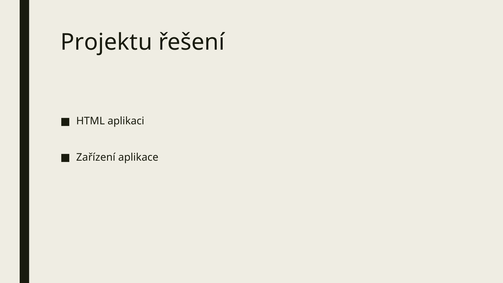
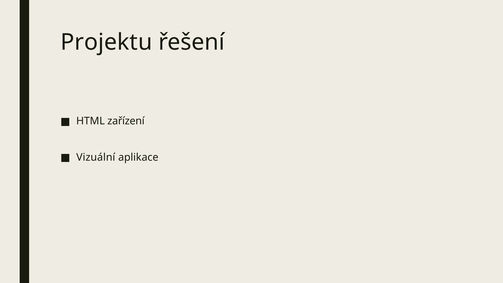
aplikaci: aplikaci -> zařízení (126, 121)
Zařízení: Zařízení -> Vizuální (96, 157)
